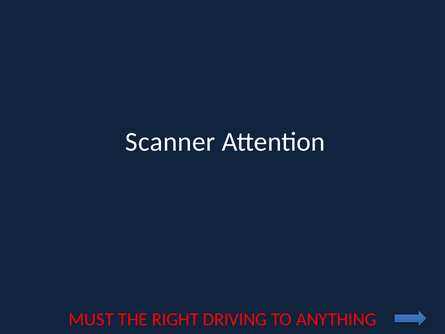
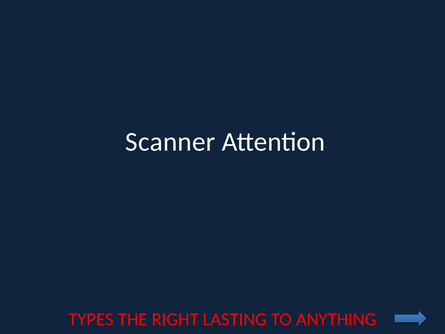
MUST: MUST -> TYPES (91, 319)
DRIVING: DRIVING -> LASTING (235, 319)
